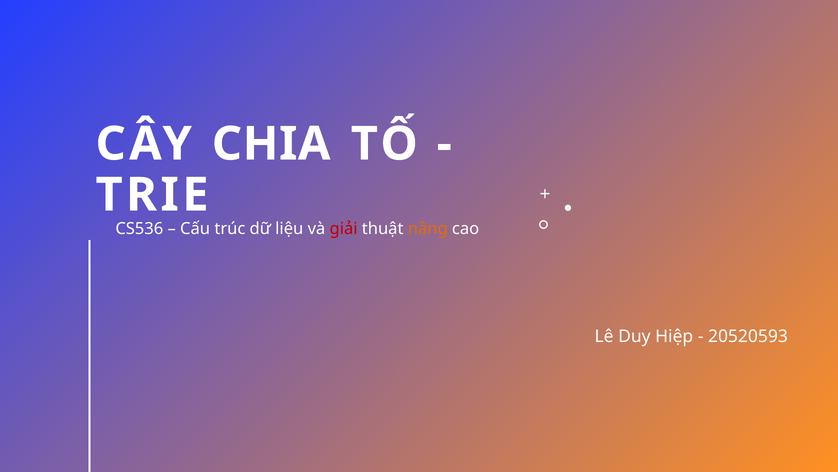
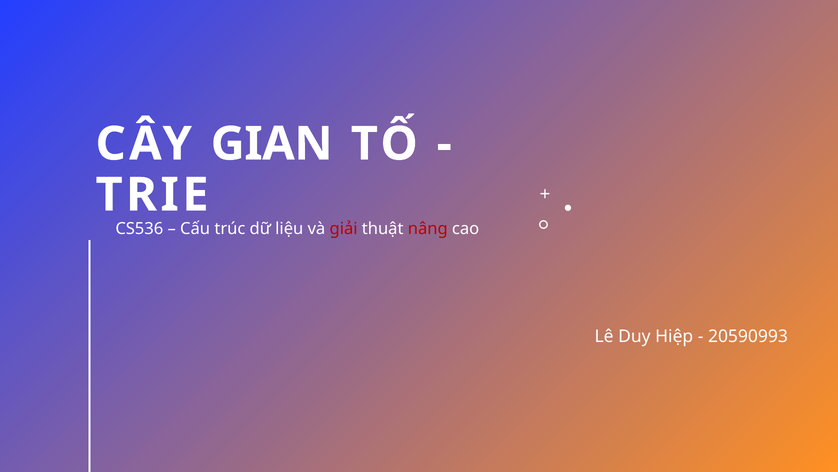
CHIA: CHIA -> GIAN (272, 144)
nâng colour: orange -> red (428, 229)
20520593: 20520593 -> 20590993 (748, 336)
